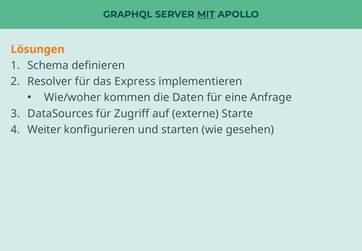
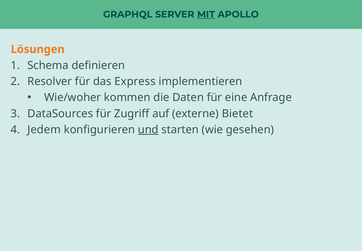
Starte: Starte -> Bietet (237, 113)
Weiter: Weiter -> Jedem (44, 129)
und underline: none -> present (148, 129)
